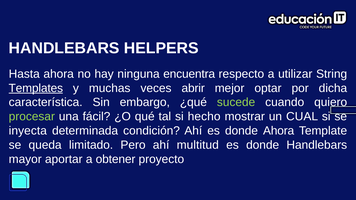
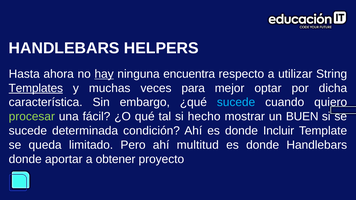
hay underline: none -> present (104, 74)
abrir: abrir -> para (193, 88)
sucede colour: light green -> light blue (236, 102)
CUAL: CUAL -> BUEN (302, 117)
inyecta: inyecta -> sucede (28, 131)
donde Ahora: Ahora -> Incluir (279, 131)
mayor: mayor -> donde (25, 159)
